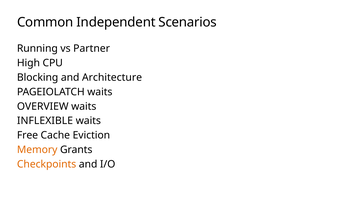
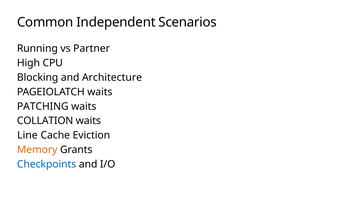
OVERVIEW: OVERVIEW -> PATCHING (43, 106)
INFLEXIBLE: INFLEXIBLE -> COLLATION (45, 121)
Free: Free -> Line (27, 135)
Checkpoints colour: orange -> blue (47, 164)
